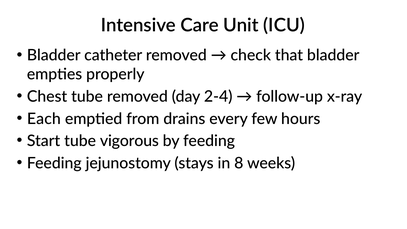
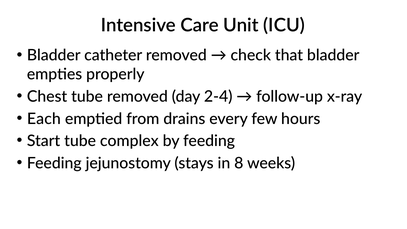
vigorous: vigorous -> complex (129, 141)
